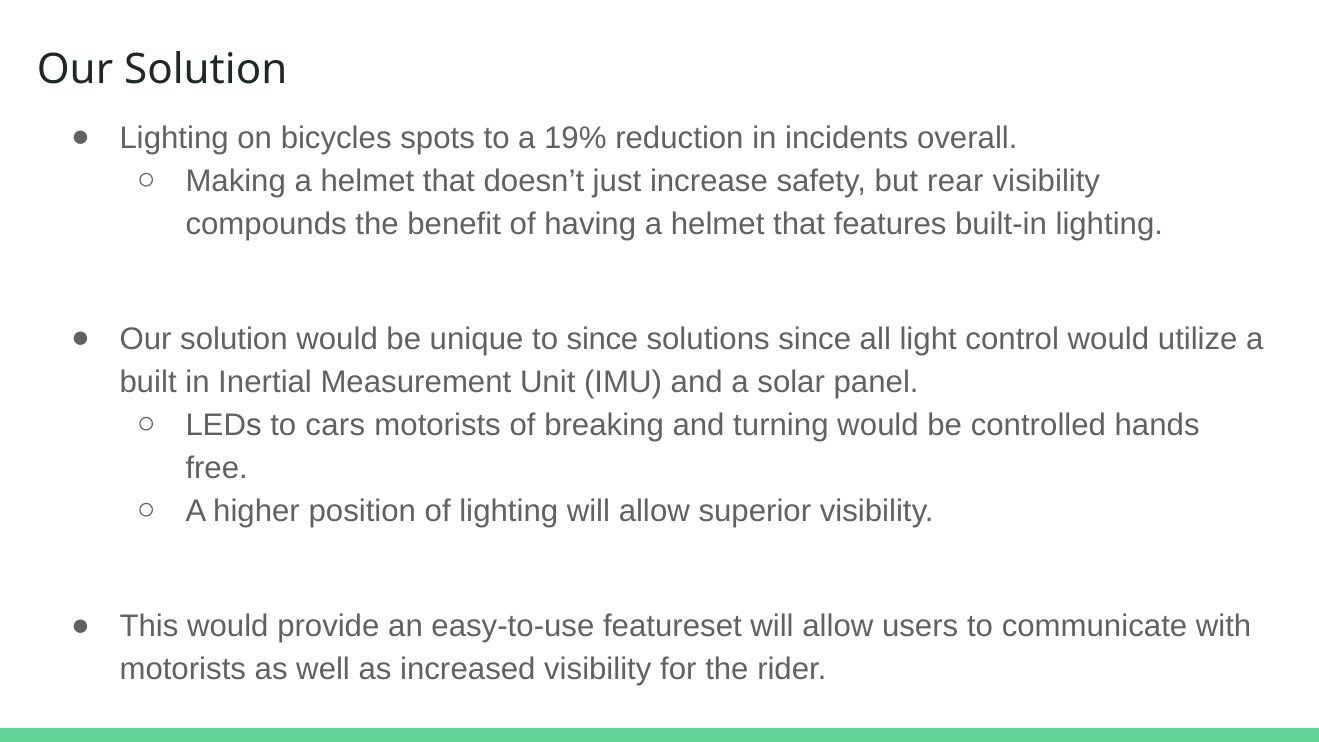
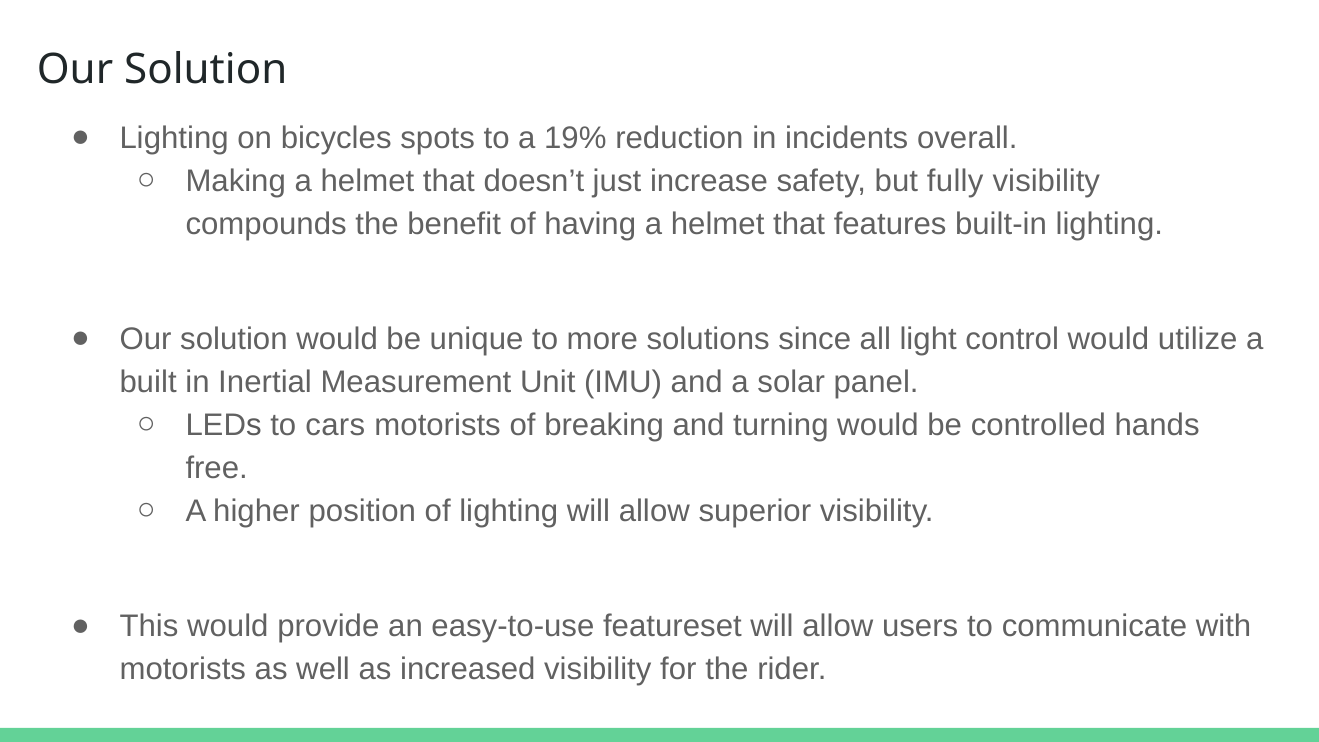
rear: rear -> fully (955, 181)
to since: since -> more (602, 339)
